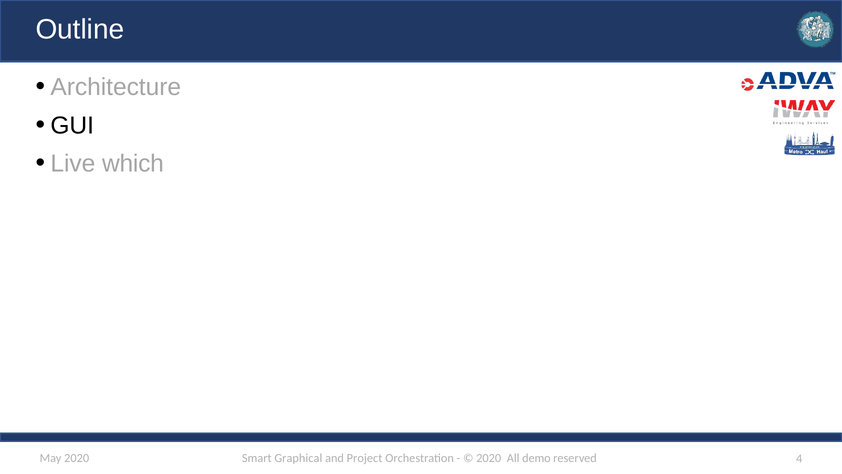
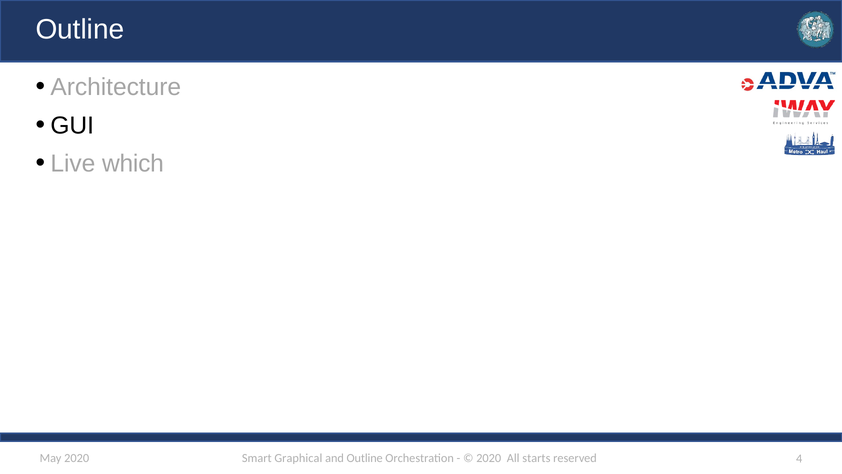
and Project: Project -> Outline (365, 458)
demo: demo -> starts (536, 458)
